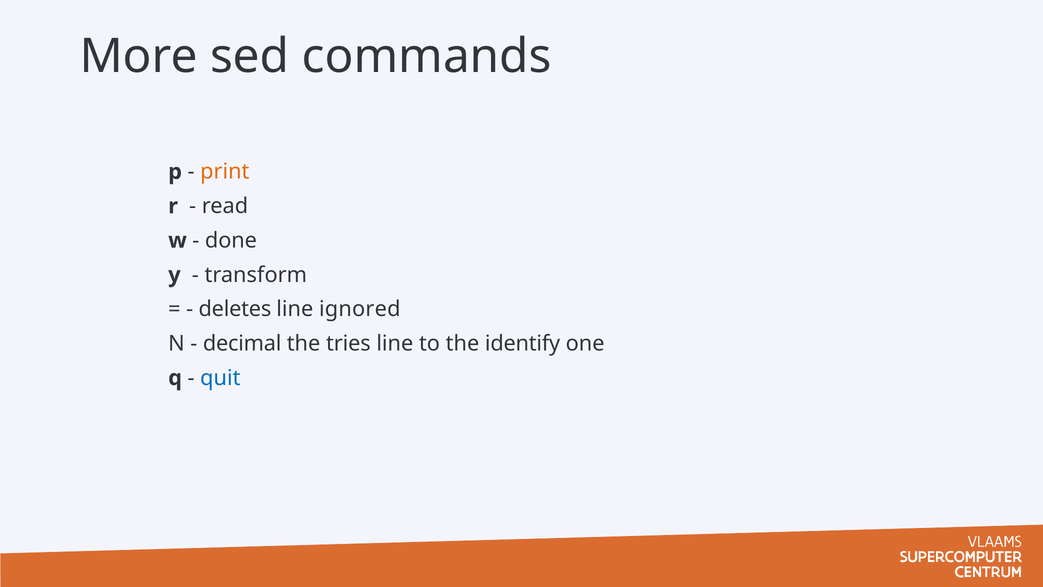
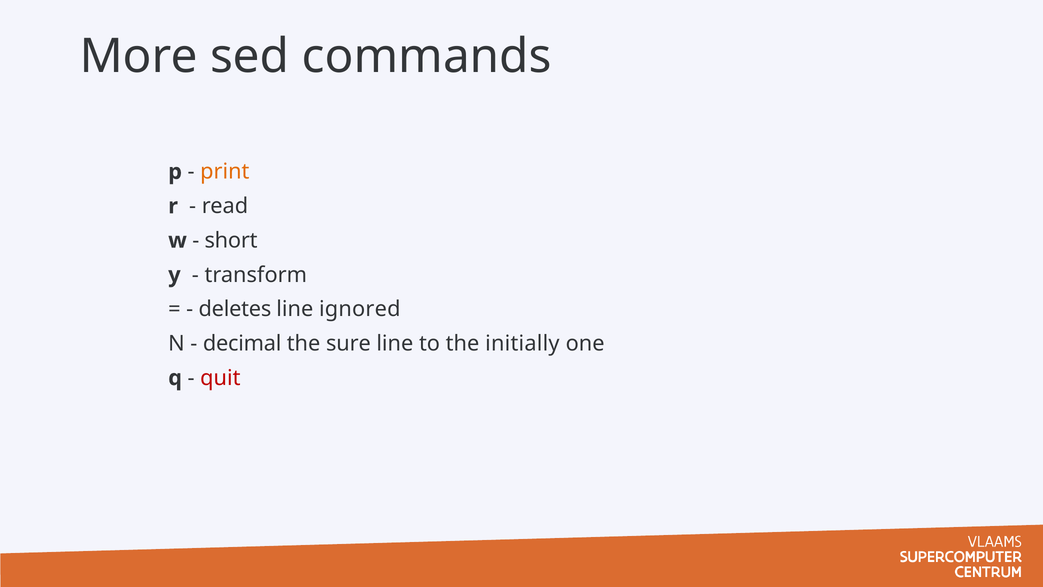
done: done -> short (231, 240)
tries: tries -> sure (348, 343)
identify: identify -> initially (522, 343)
quit colour: blue -> red (220, 378)
